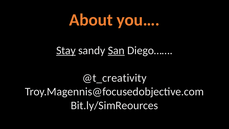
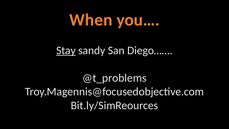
About: About -> When (91, 20)
San underline: present -> none (116, 50)
@t_creativity: @t_creativity -> @t_problems (114, 78)
